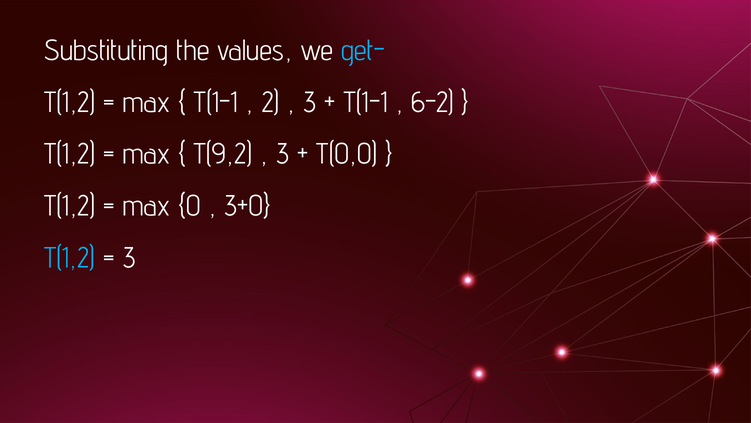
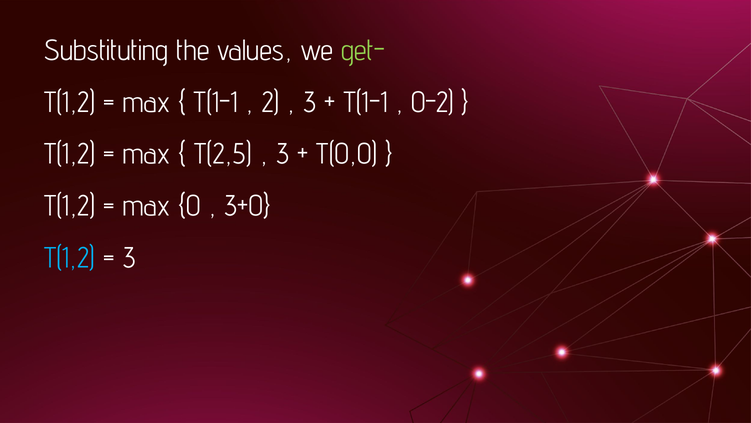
get- colour: light blue -> light green (363, 51)
6-2: 6-2 -> 0-2 (432, 102)
T(9,2: T(9,2 -> T(2,5 (223, 154)
